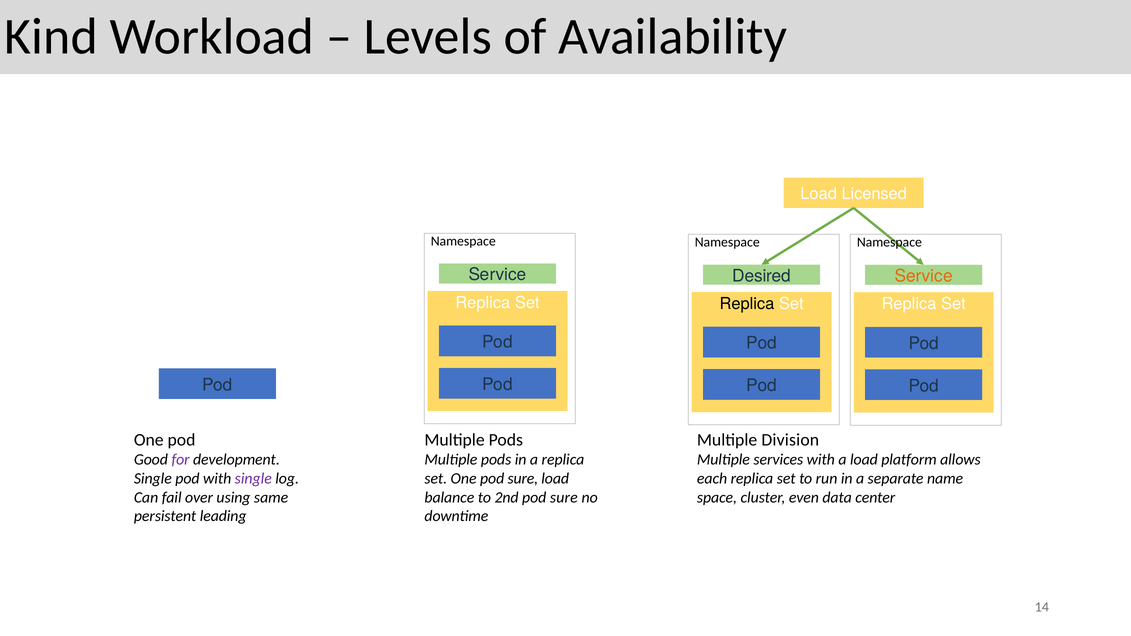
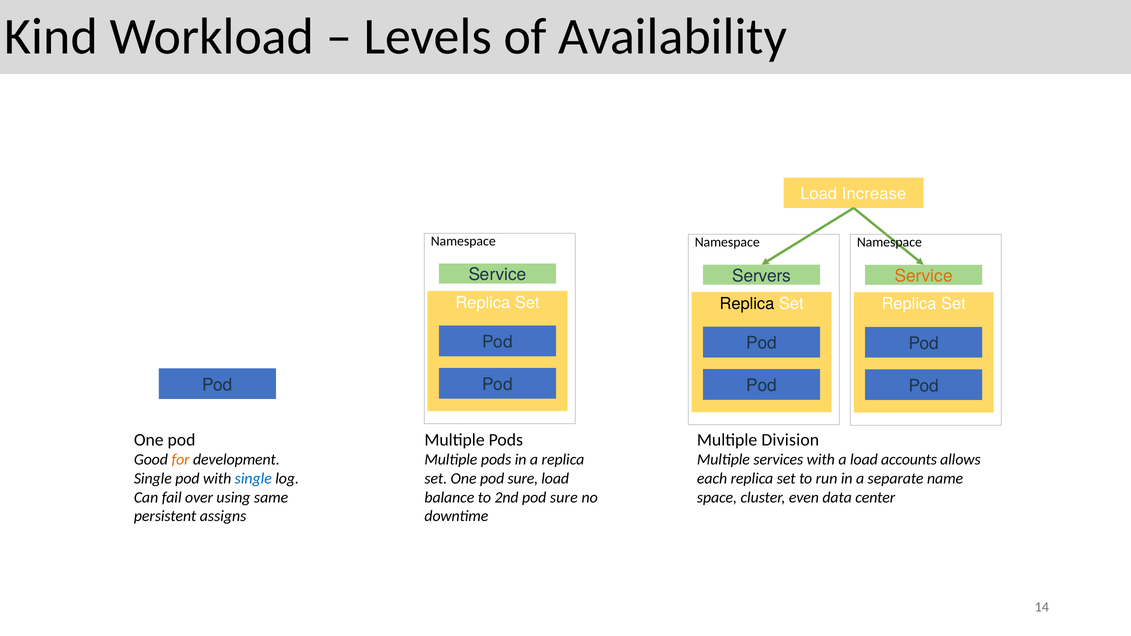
Licensed: Licensed -> Increase (874, 194)
Desired: Desired -> Servers (762, 276)
platform: platform -> accounts (909, 460)
for colour: purple -> orange (181, 460)
single colour: purple -> blue (253, 479)
leading: leading -> assigns (223, 516)
